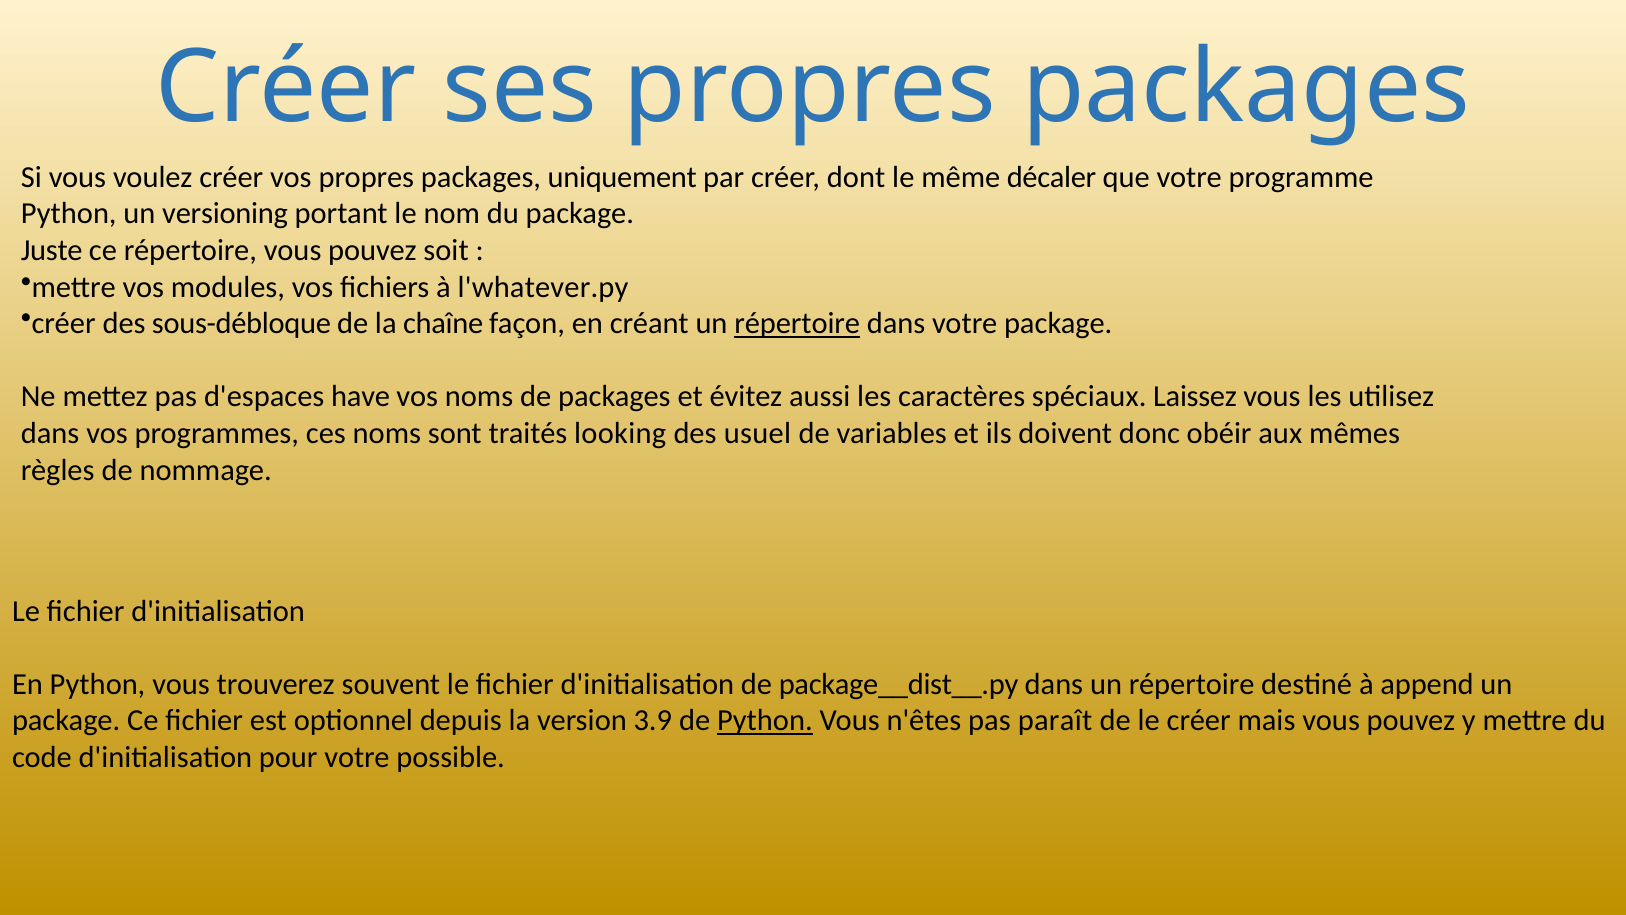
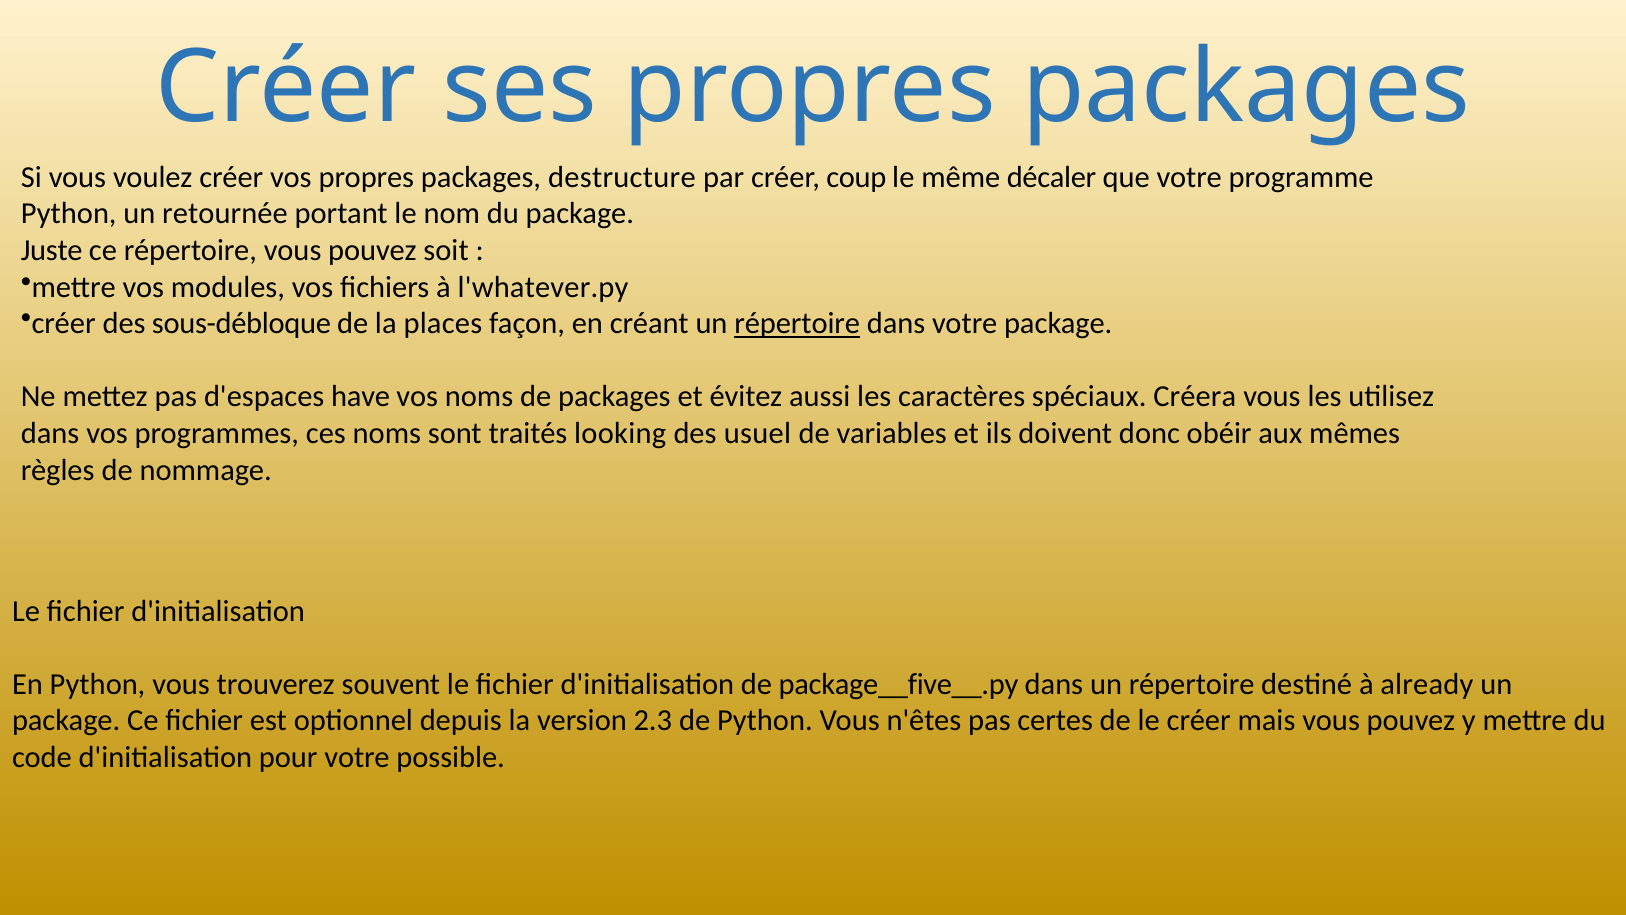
uniquement: uniquement -> destructure (622, 177)
dont: dont -> coup (856, 177)
versioning: versioning -> retournée (225, 214)
chaîne: chaîne -> places (443, 323)
Laissez: Laissez -> Créera (1195, 397)
package__dist__.py: package__dist__.py -> package__five__.py (899, 684)
append: append -> already (1427, 684)
3.9: 3.9 -> 2.3 (653, 720)
Python underline: present -> none (765, 720)
paraît: paraît -> certes (1055, 720)
